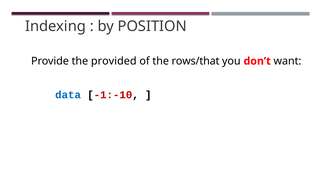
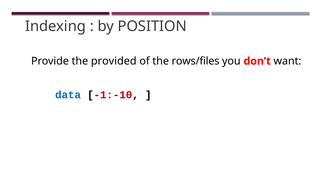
rows/that: rows/that -> rows/files (196, 61)
